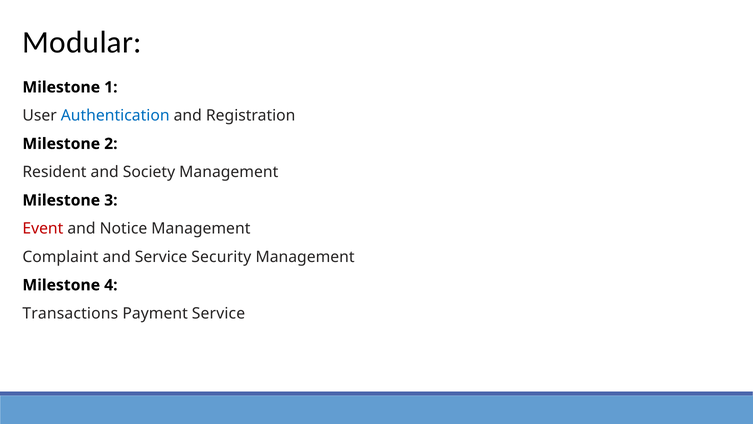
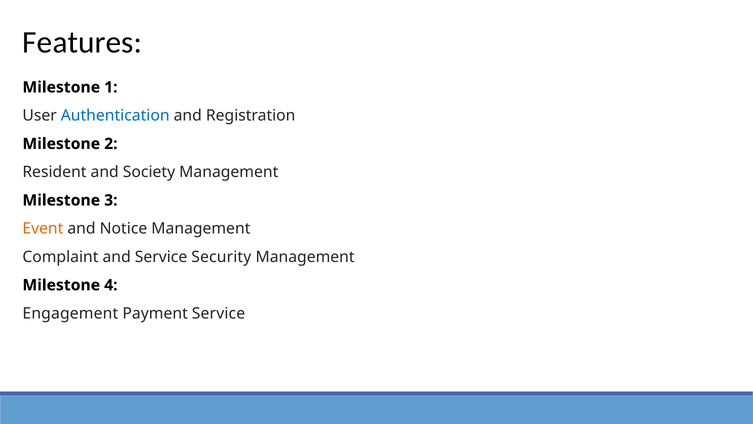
Modular: Modular -> Features (82, 42)
Event colour: red -> orange (43, 228)
Transactions: Transactions -> Engagement (70, 313)
